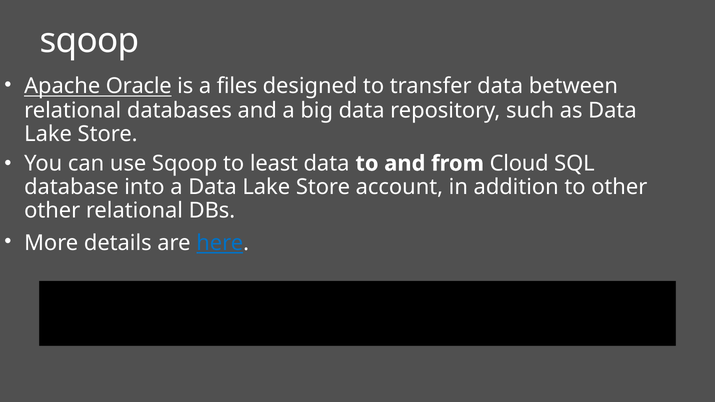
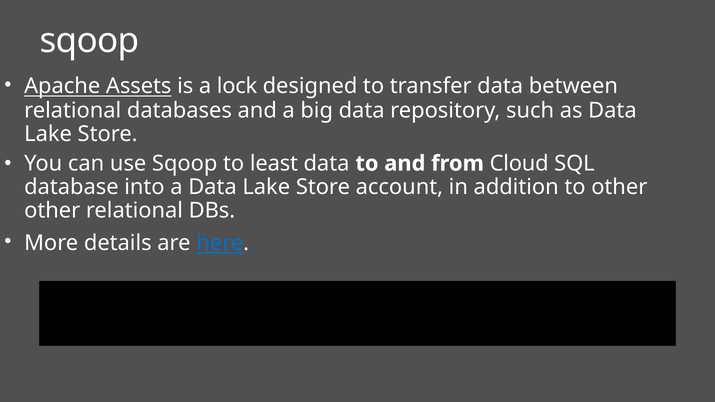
Oracle: Oracle -> Assets (139, 86)
files: files -> lock (237, 86)
